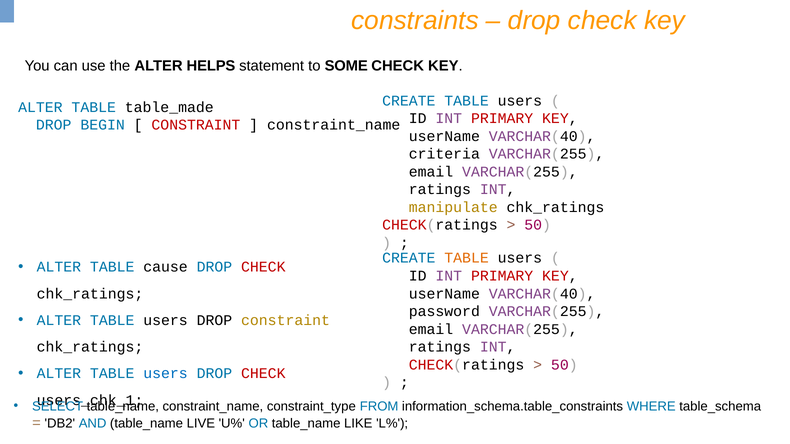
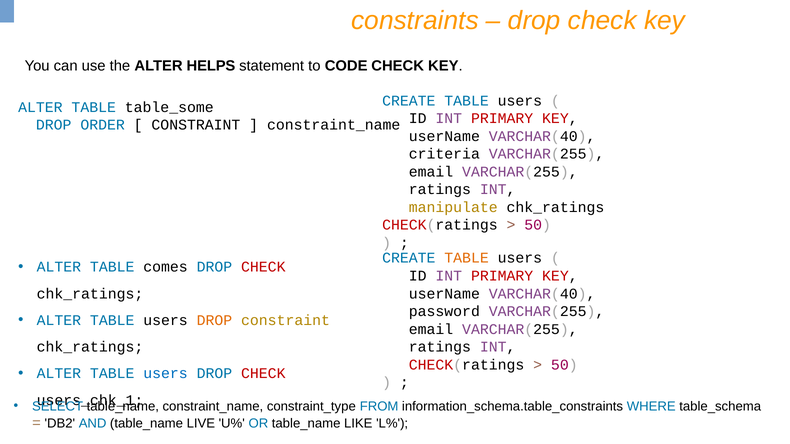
SOME: SOME -> CODE (346, 66)
table_made: table_made -> table_some (169, 107)
BEGIN: BEGIN -> ORDER (103, 125)
CONSTRAINT colour: red -> black (196, 125)
cause: cause -> comes (166, 267)
DROP colour: black -> orange (214, 321)
